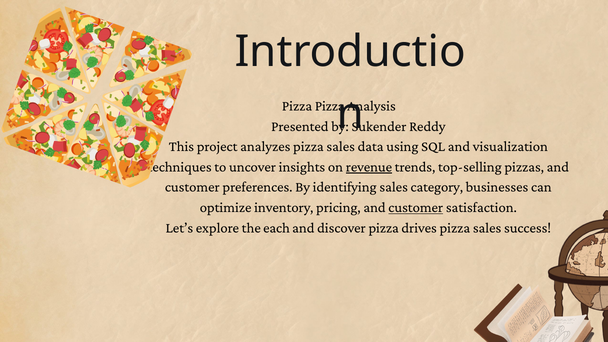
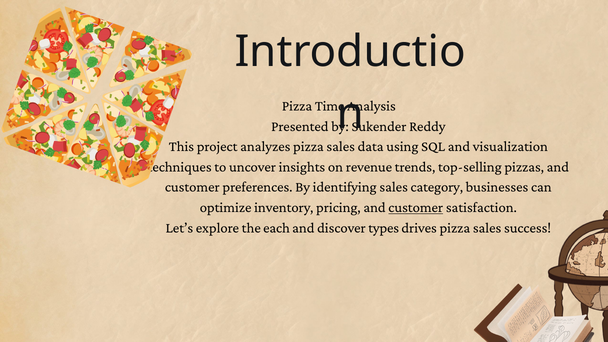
Pizza Pizza: Pizza -> Time (330, 106)
revenue underline: present -> none (369, 167)
discover pizza: pizza -> types (384, 228)
